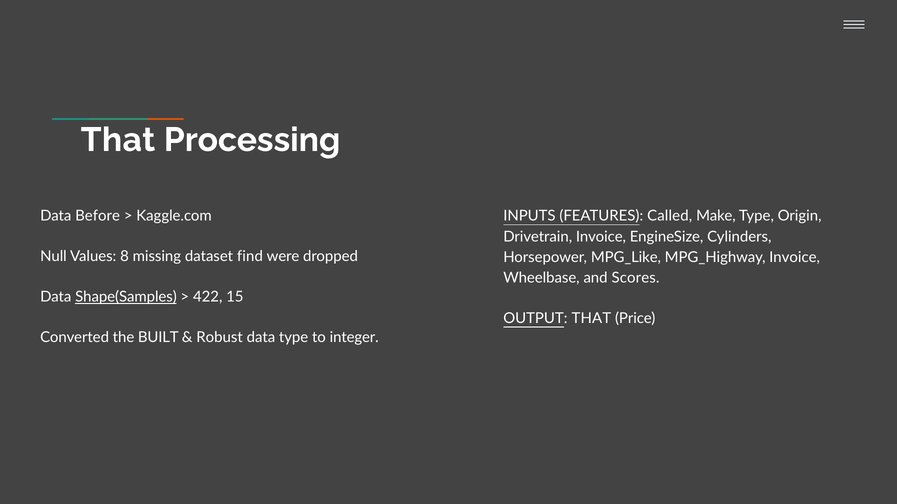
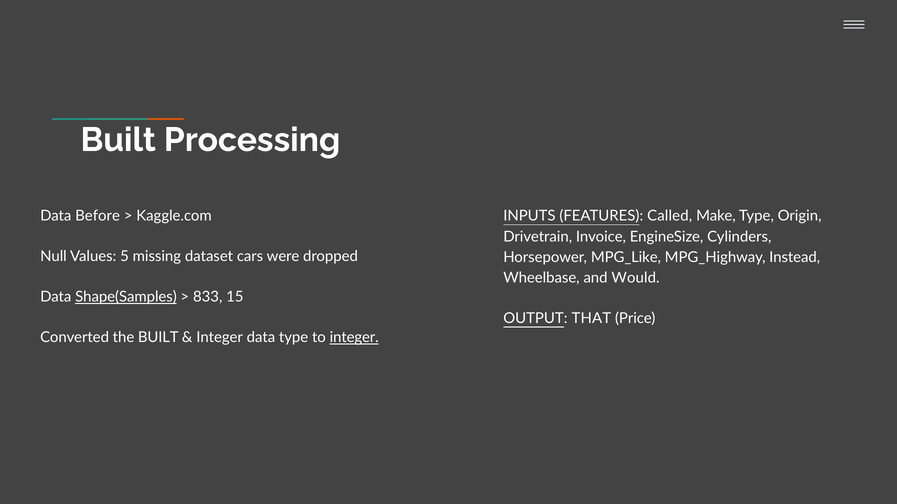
That: That -> Built (118, 140)
8: 8 -> 5 (125, 257)
find: find -> cars (250, 257)
MPG_Highway Invoice: Invoice -> Instead (795, 257)
Scores: Scores -> Would (636, 278)
422: 422 -> 833 (208, 297)
Robust: Robust -> Integer (220, 338)
integer underline: none -> present (354, 338)
